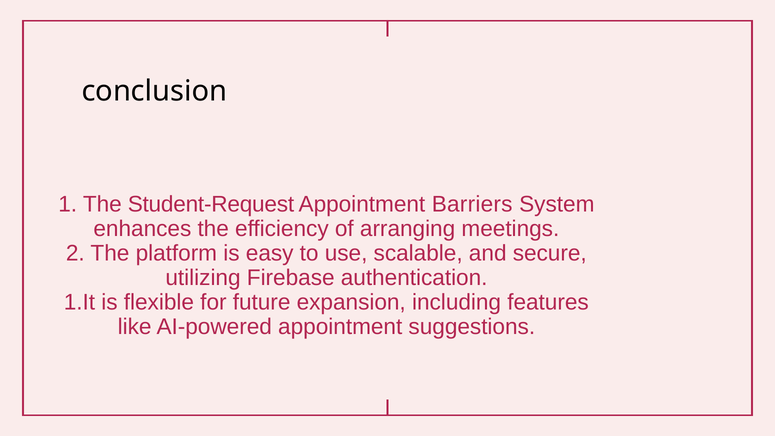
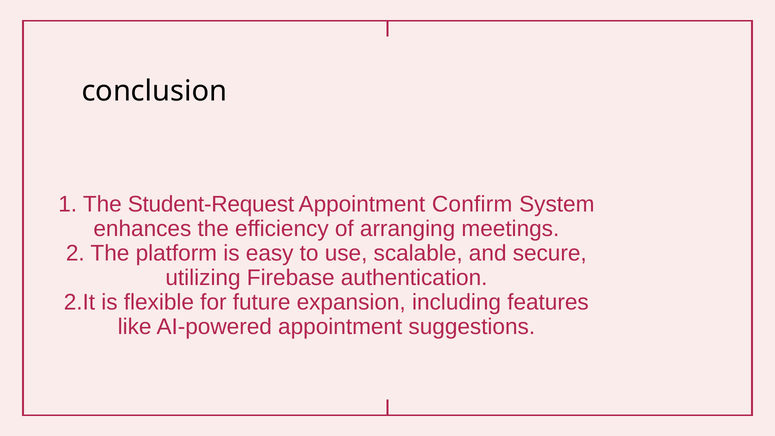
Barriers: Barriers -> Confirm (472, 204)
1.It: 1.It -> 2.It (79, 302)
